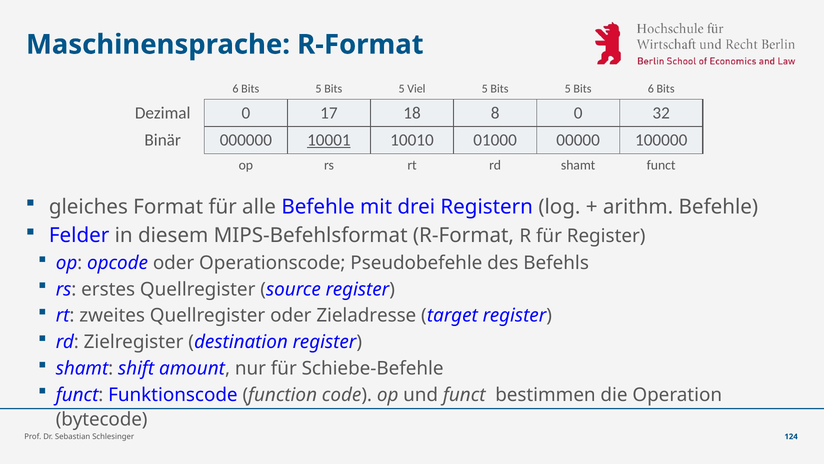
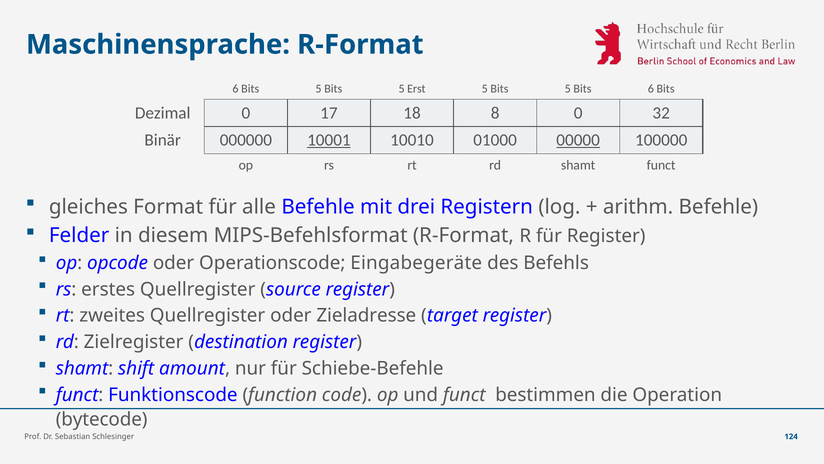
Viel: Viel -> Erst (416, 89)
00000 underline: none -> present (578, 140)
Pseudobefehle: Pseudobefehle -> Eingabegeräte (416, 263)
